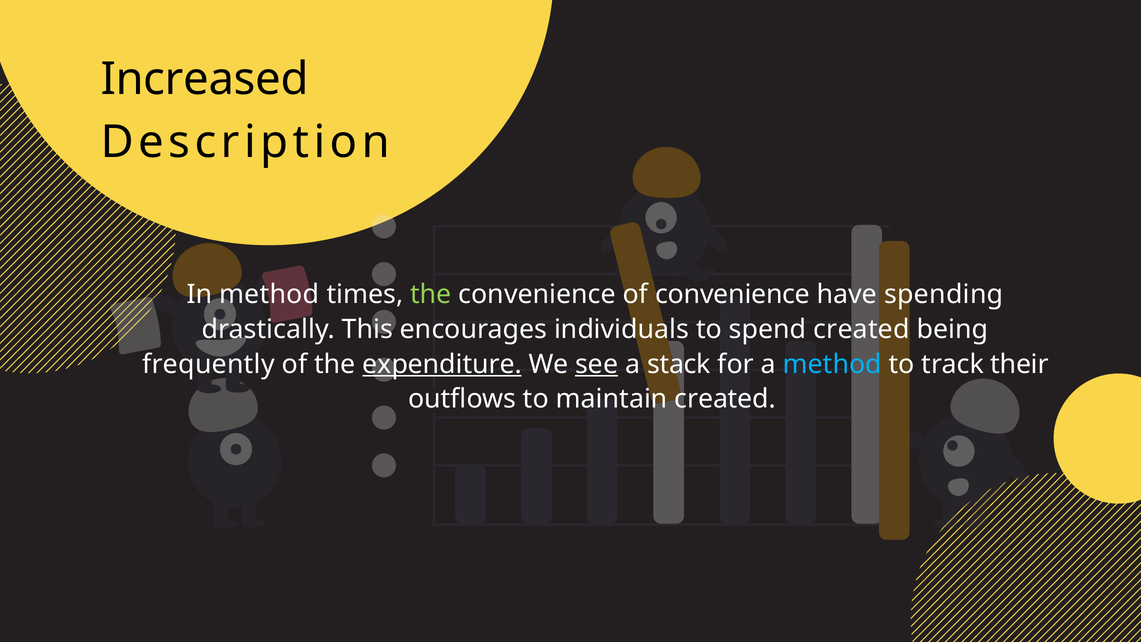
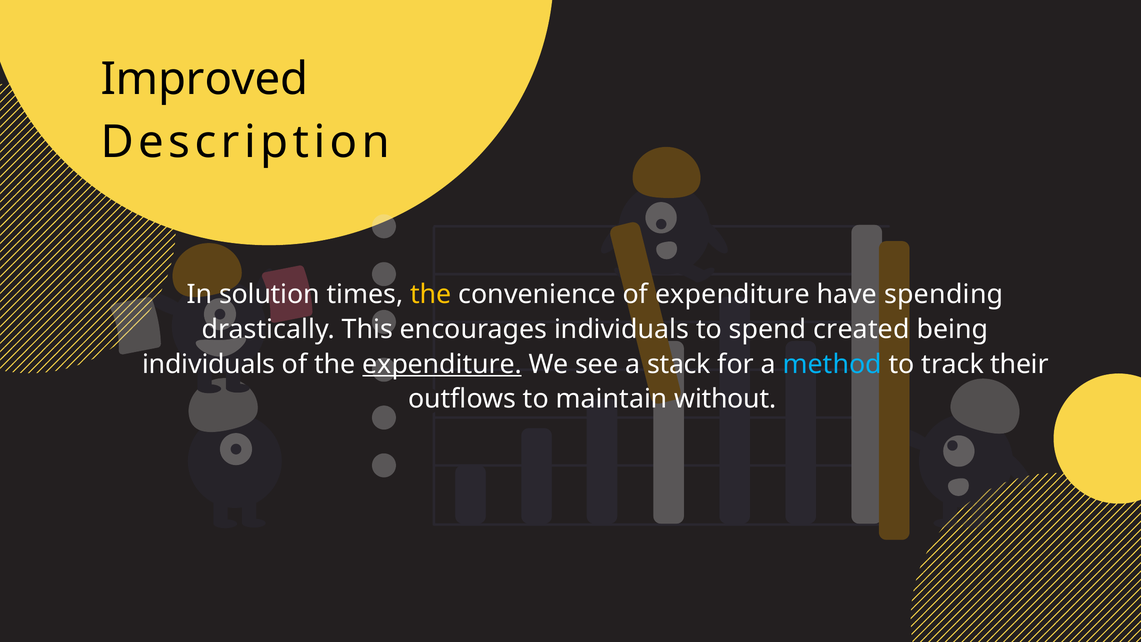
Increased: Increased -> Improved (204, 79)
In method: method -> solution (269, 294)
the colour: light green -> yellow (431, 294)
of convenience: convenience -> expenditure (732, 294)
frequently: frequently -> individuals (209, 364)
see underline: present -> none (597, 364)
maintain created: created -> without (725, 399)
